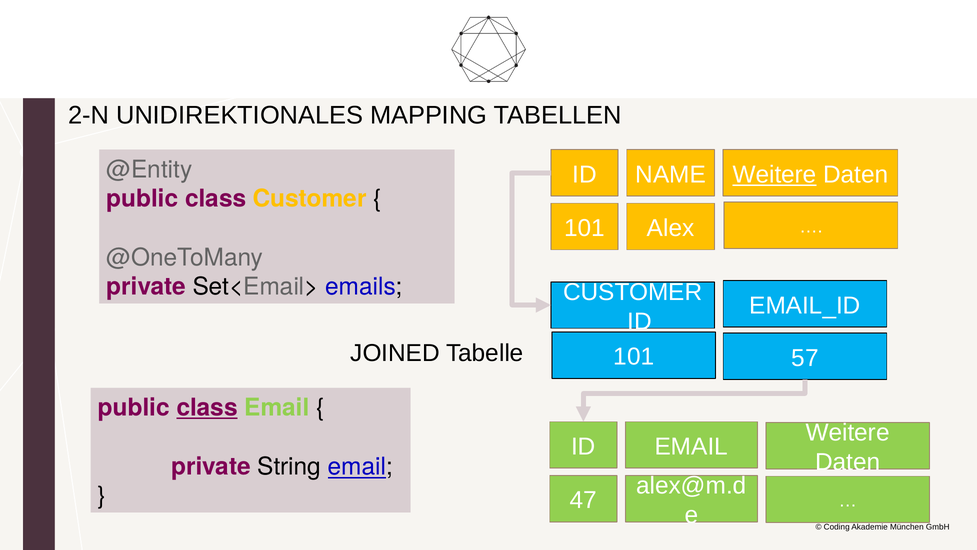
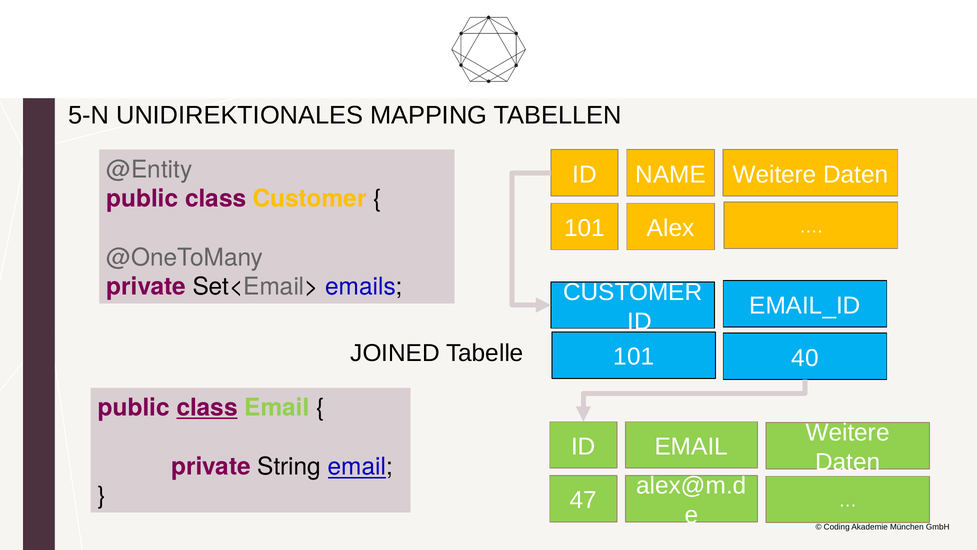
2-N: 2-N -> 5-N (89, 115)
Weitere underline: present -> none (775, 174)
57: 57 -> 40 (805, 358)
